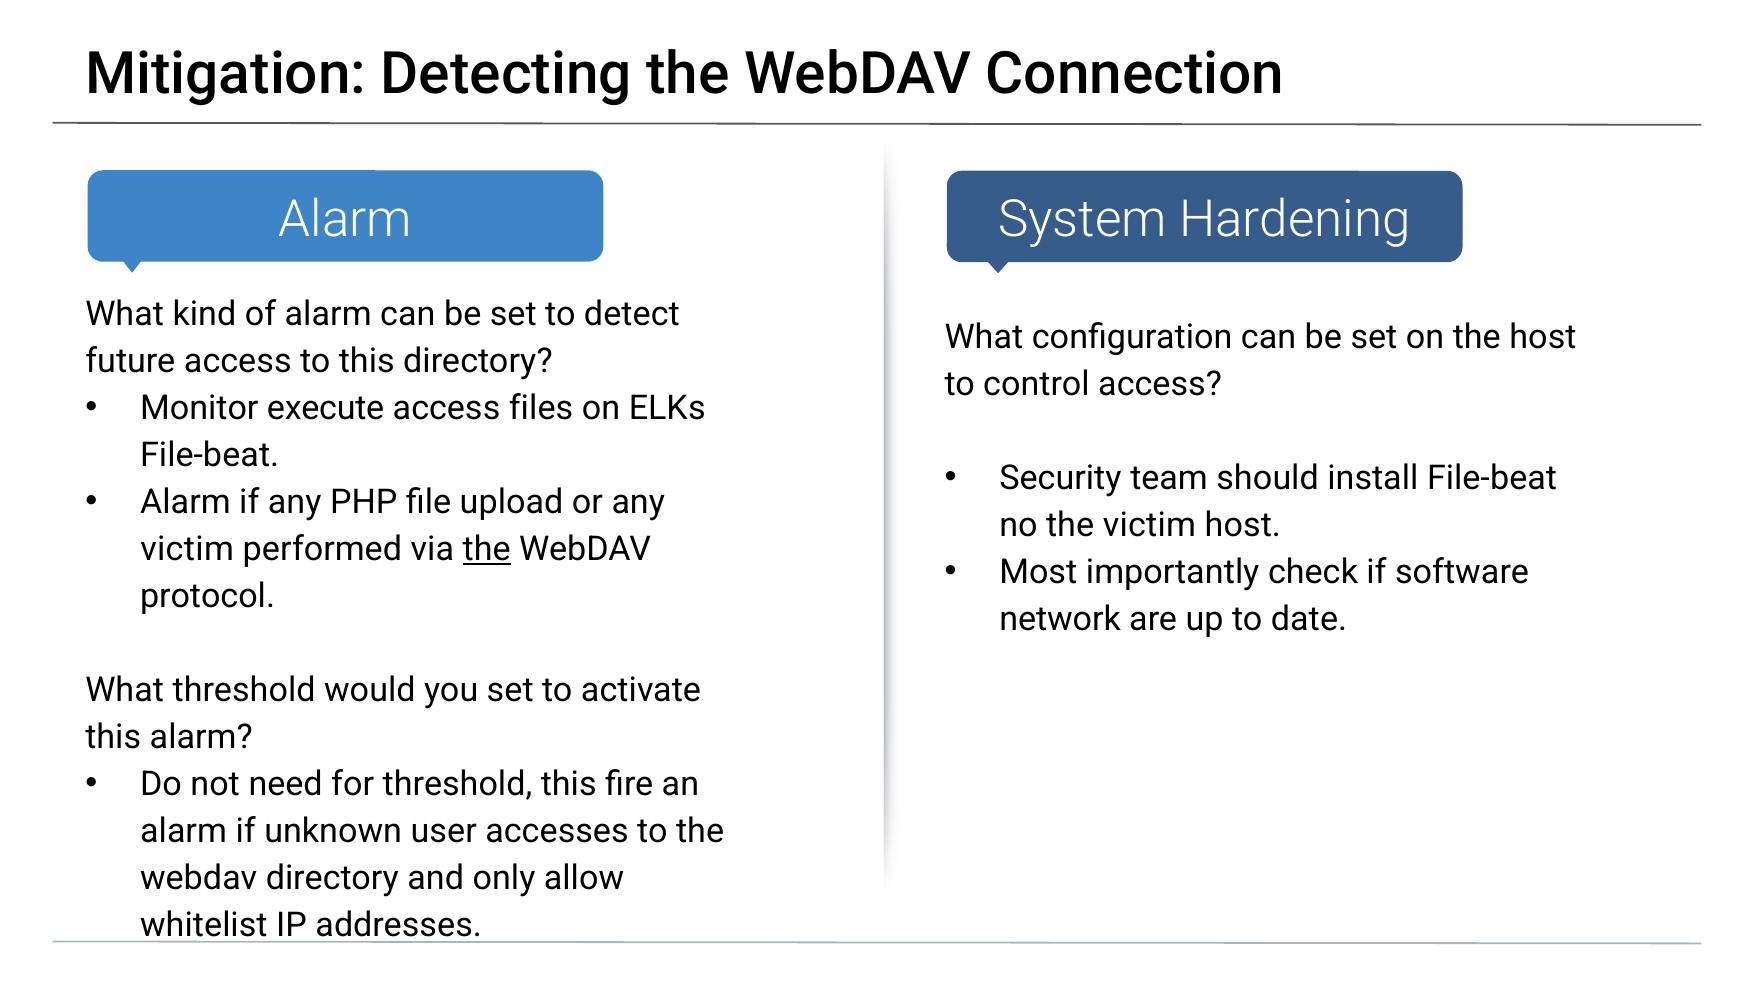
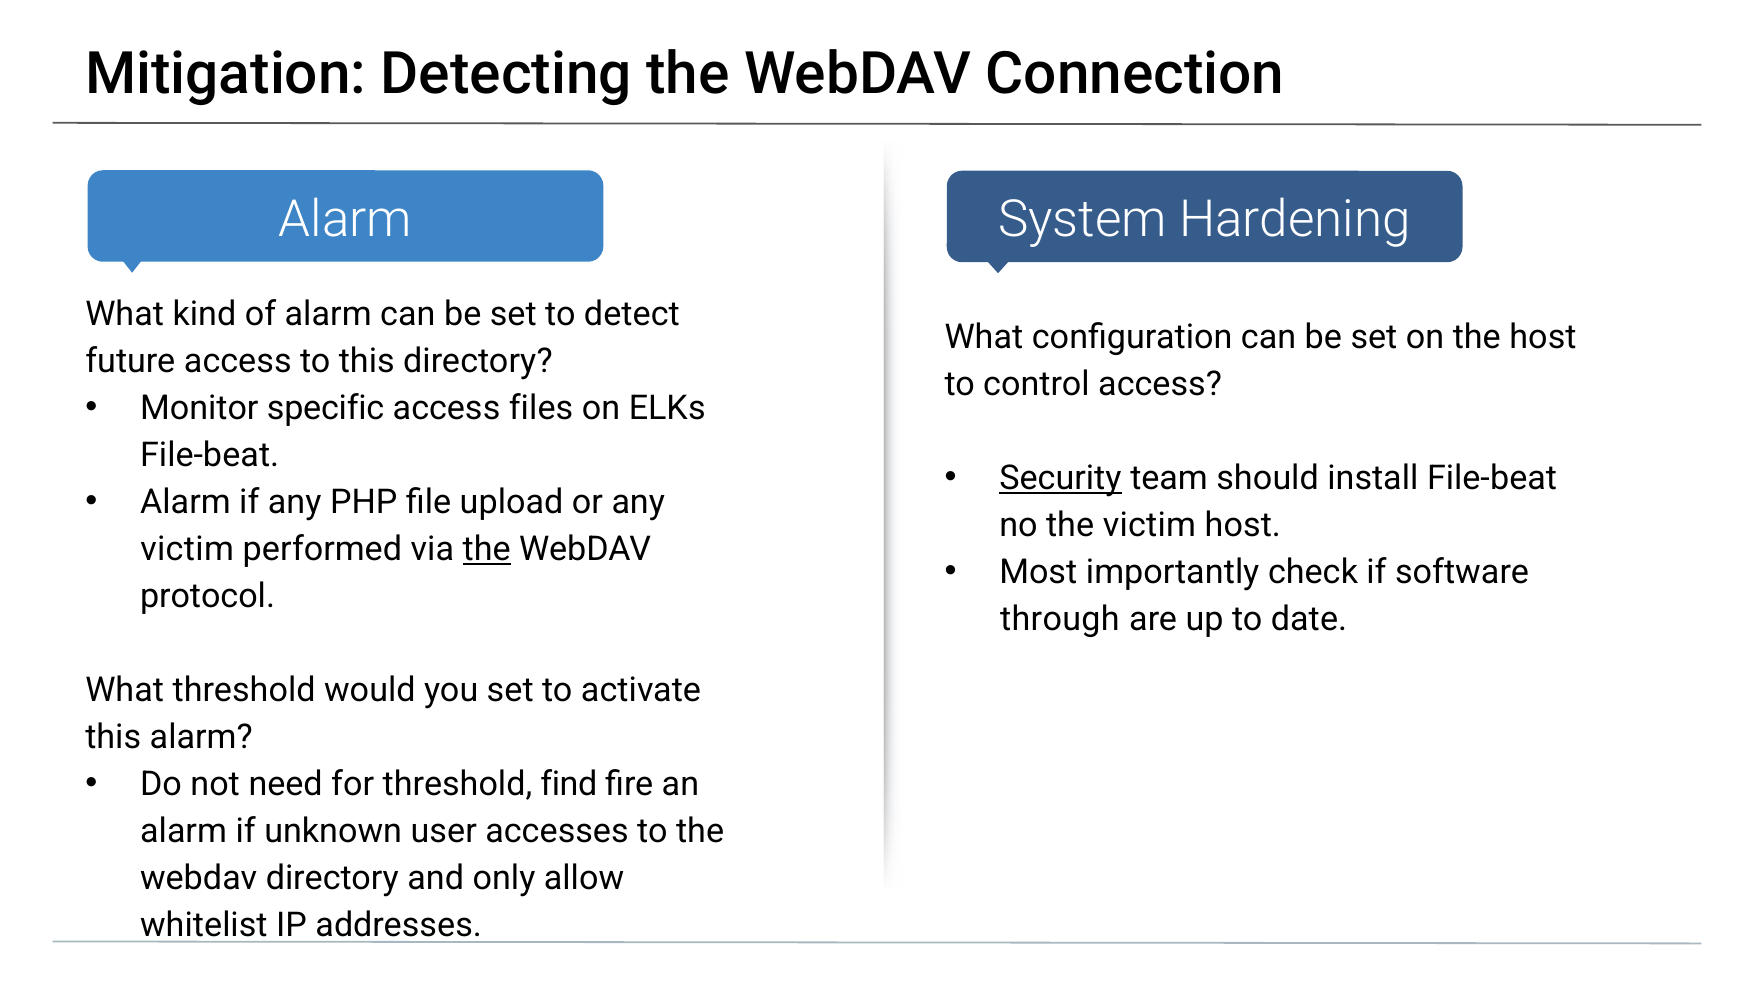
execute: execute -> specific (326, 408)
Security underline: none -> present (1060, 478)
network: network -> through (1060, 619)
threshold this: this -> find (569, 784)
